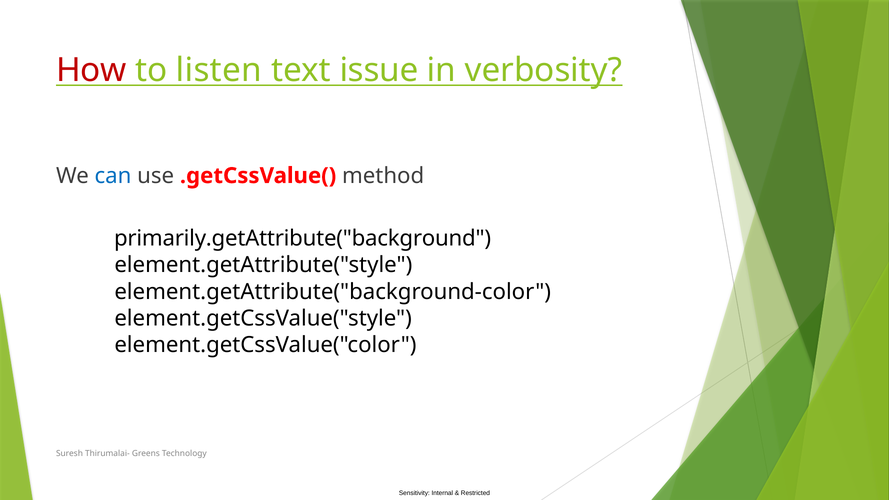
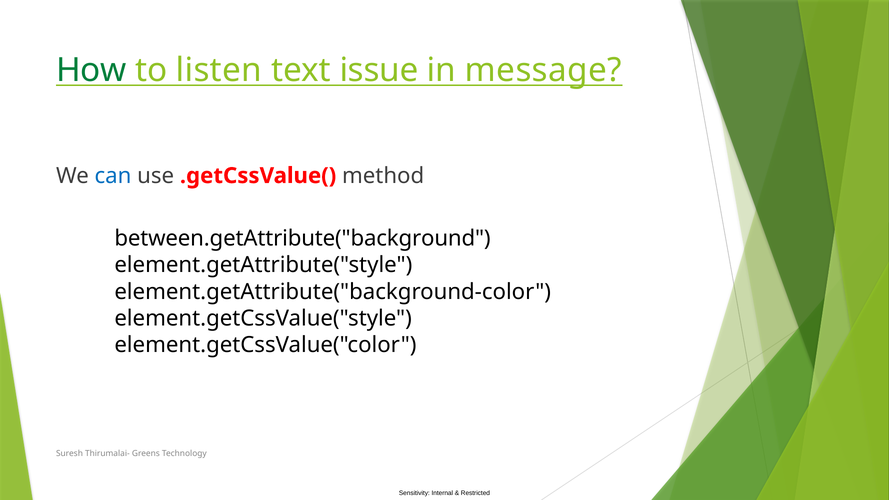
How colour: red -> green (91, 70)
verbosity: verbosity -> message (543, 70)
primarily.getAttribute("background: primarily.getAttribute("background -> between.getAttribute("background (303, 238)
